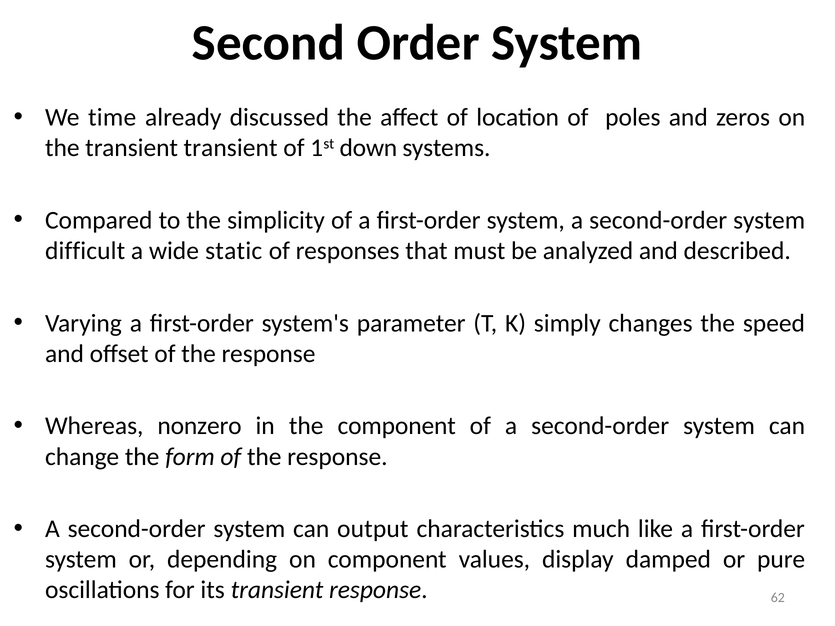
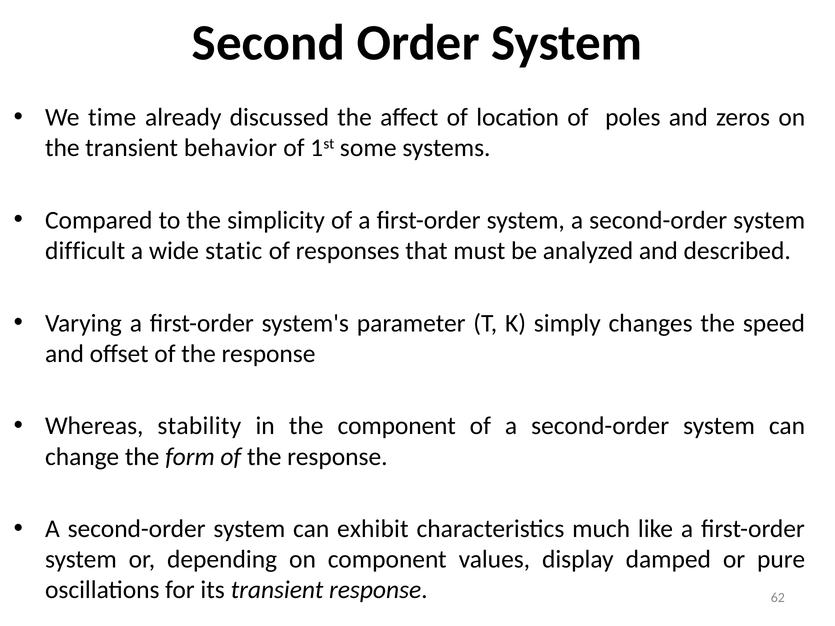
transient transient: transient -> behavior (230, 148)
down: down -> some (368, 148)
nonzero: nonzero -> stability (199, 426)
output: output -> exhibit (373, 529)
